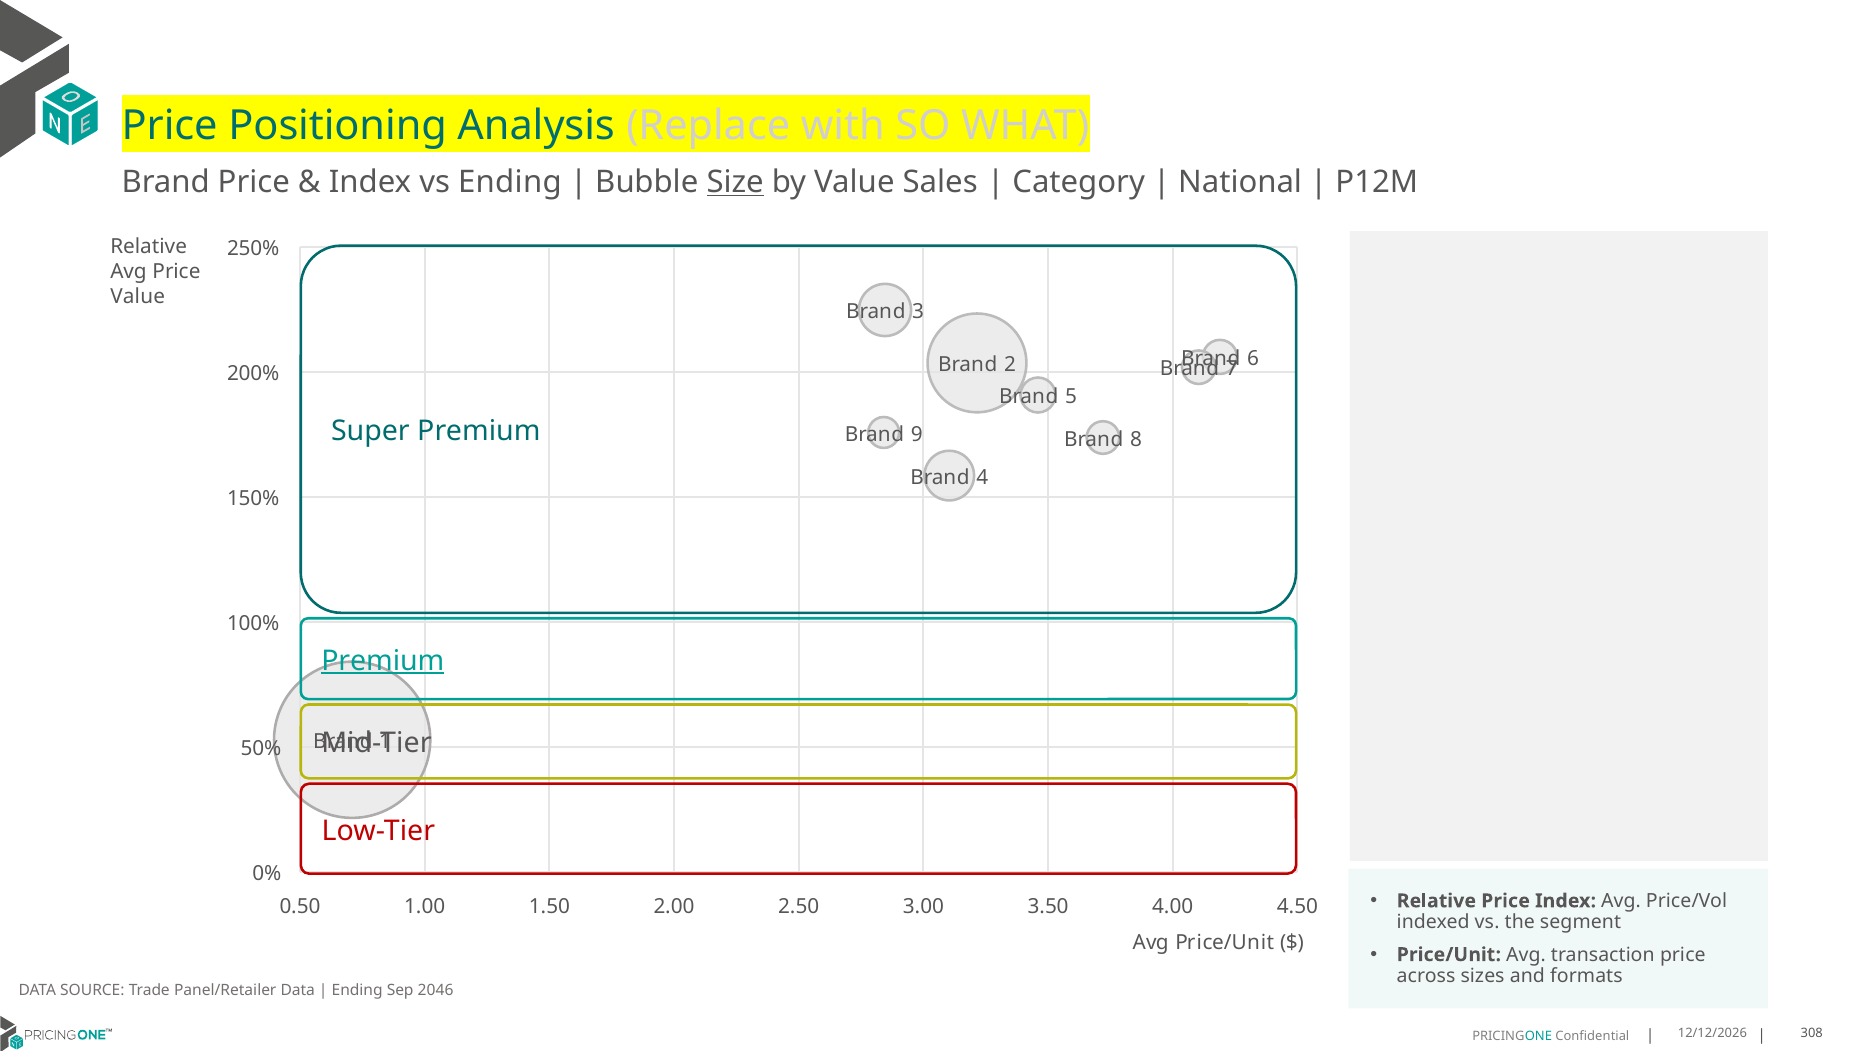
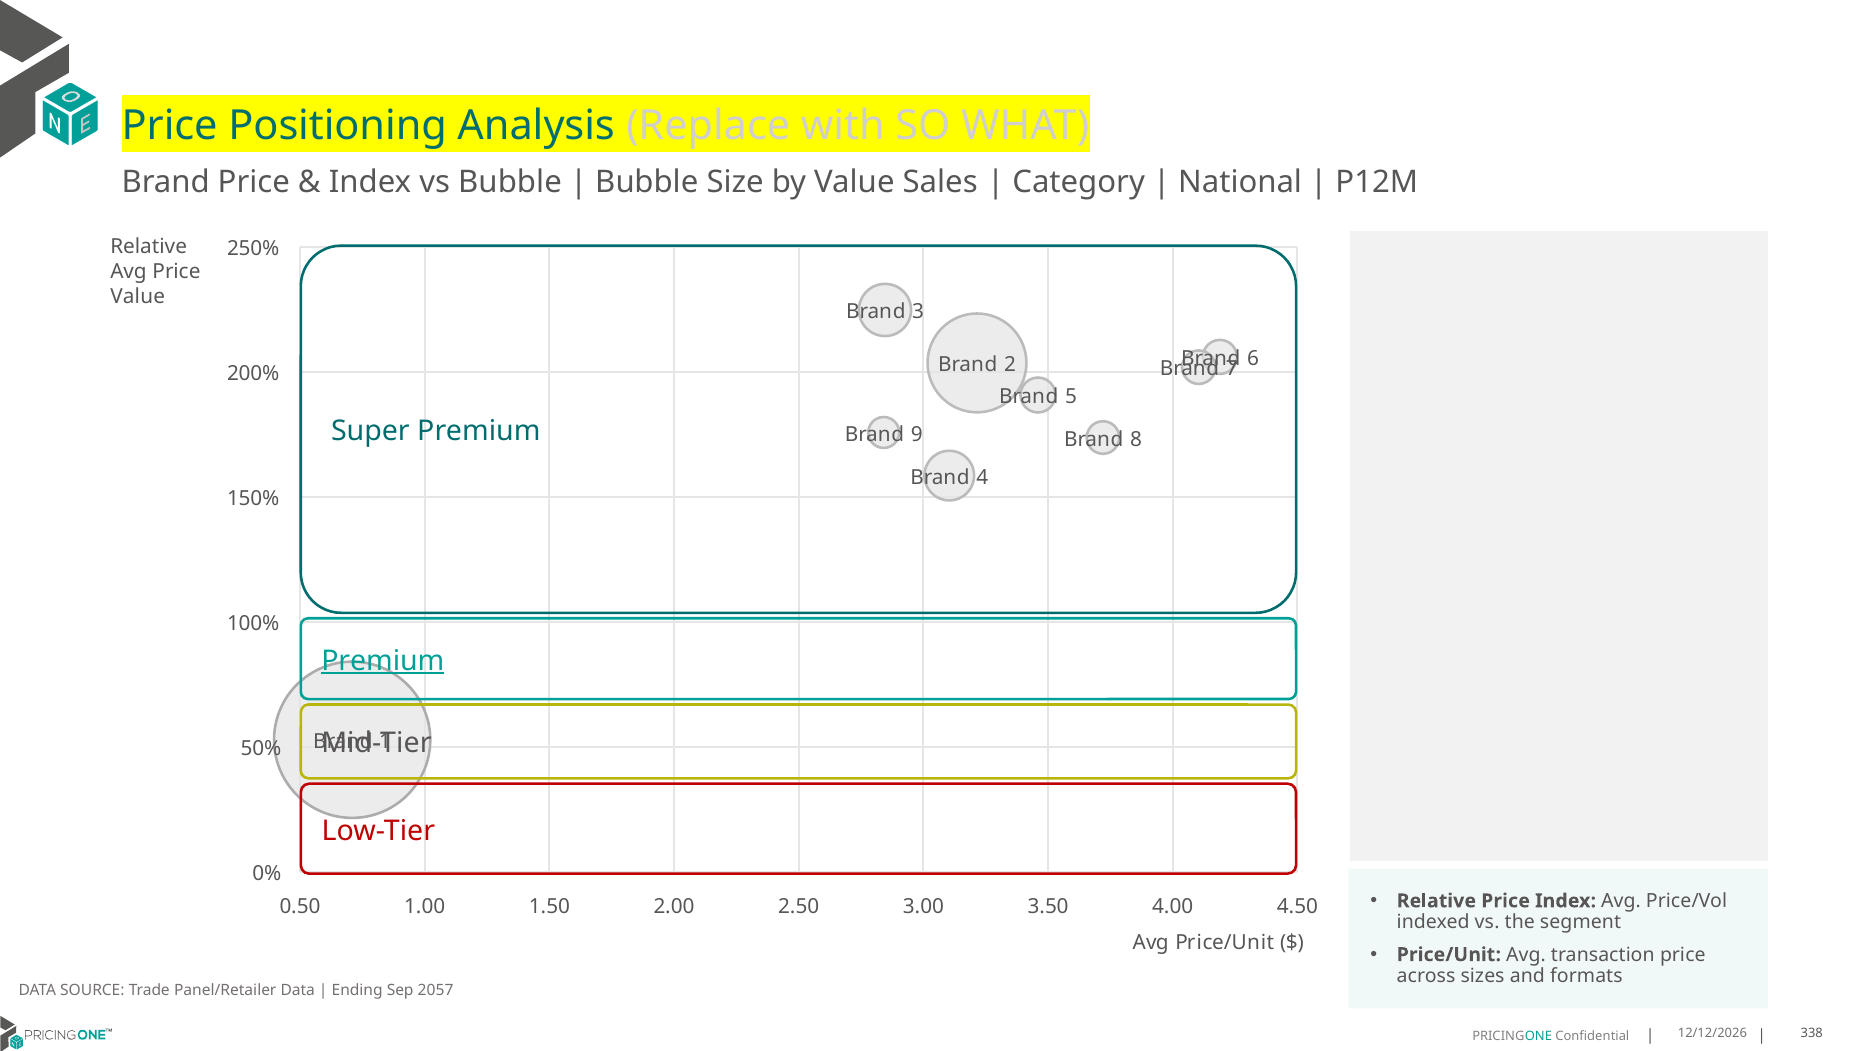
vs Ending: Ending -> Bubble (510, 182)
Size underline: present -> none (735, 182)
2046: 2046 -> 2057 (436, 990)
308: 308 -> 338 (1812, 1034)
